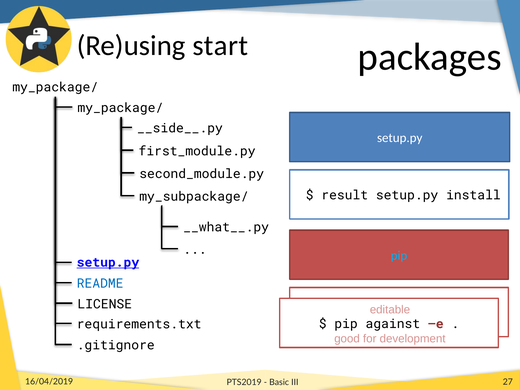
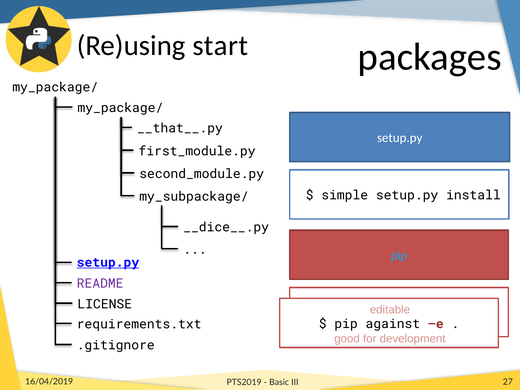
__side__.py: __side__.py -> __that__.py (180, 128)
result: result -> simple (345, 195)
__what__.py: __what__.py -> __dice__.py (226, 227)
README colour: blue -> purple (100, 284)
